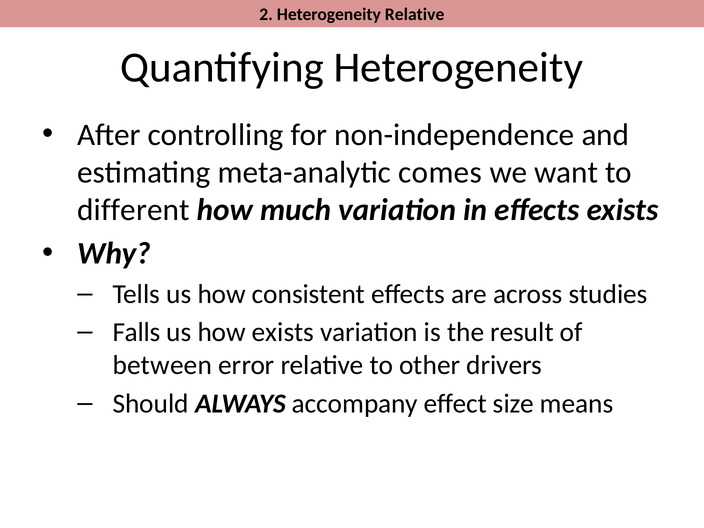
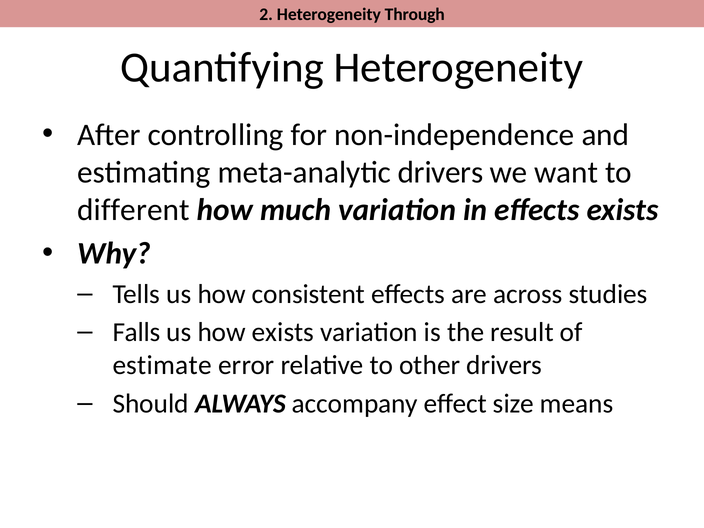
Heterogeneity Relative: Relative -> Through (415, 14)
meta-analytic comes: comes -> drivers (441, 172)
between: between -> estimate (162, 365)
